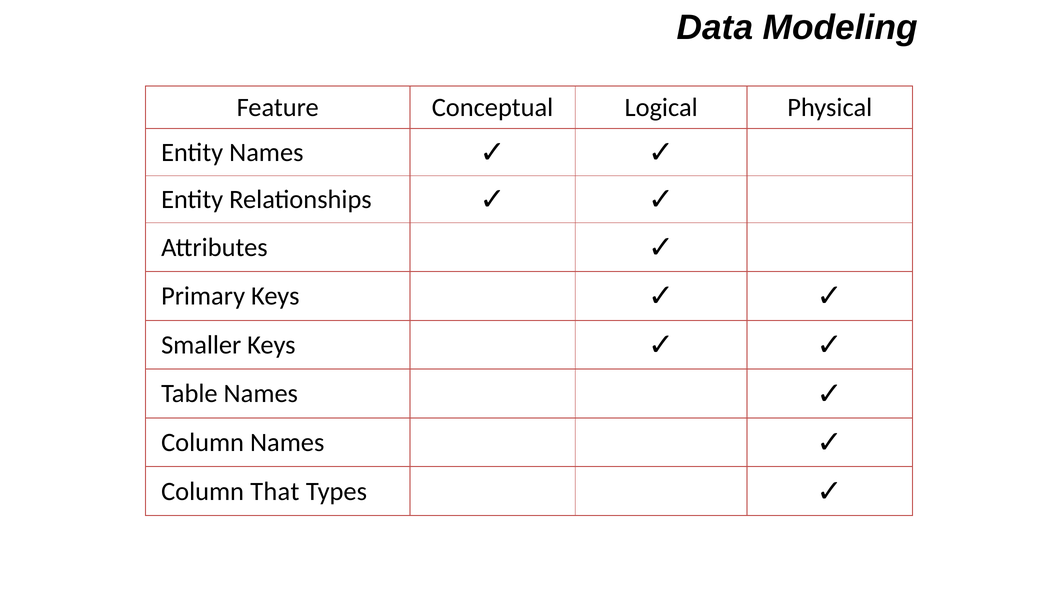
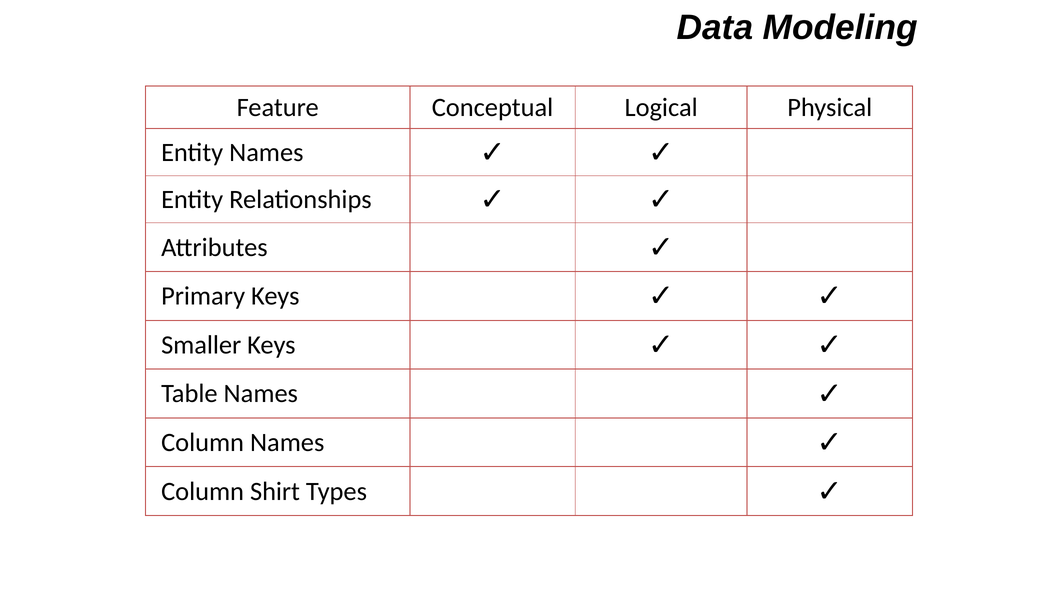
That: That -> Shirt (275, 491)
